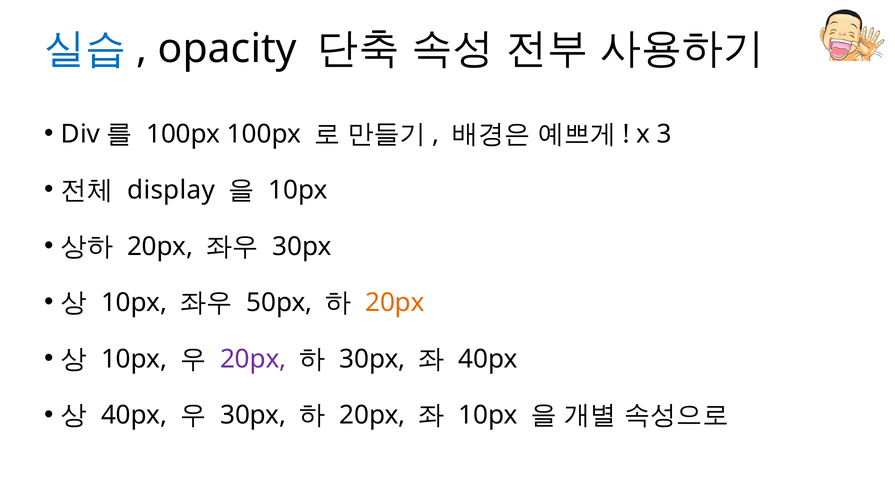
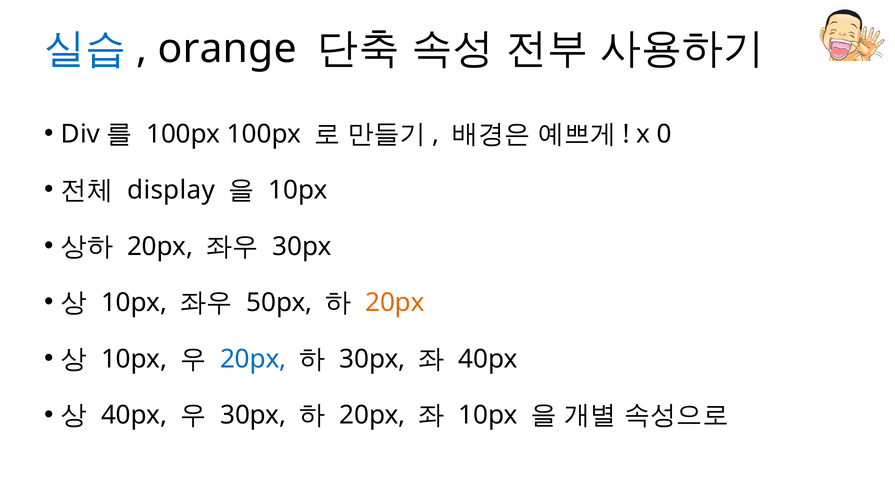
opacity: opacity -> orange (227, 49)
3: 3 -> 0 (664, 134)
20px colour: purple -> blue (253, 359)
